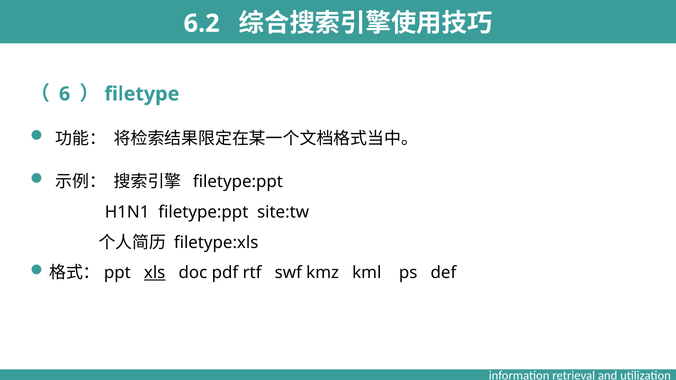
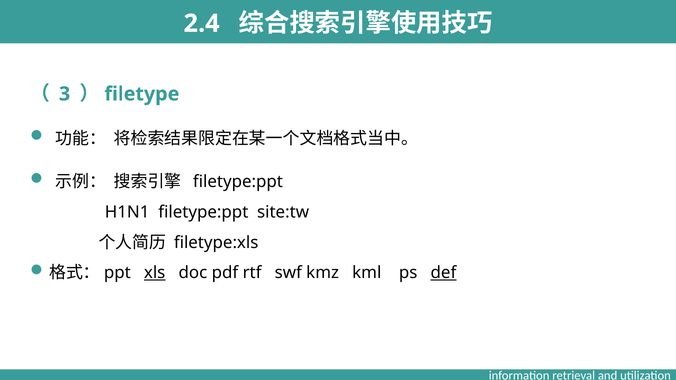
6.2: 6.2 -> 2.4 (202, 23)
6: 6 -> 3 (65, 94)
def underline: none -> present (443, 273)
